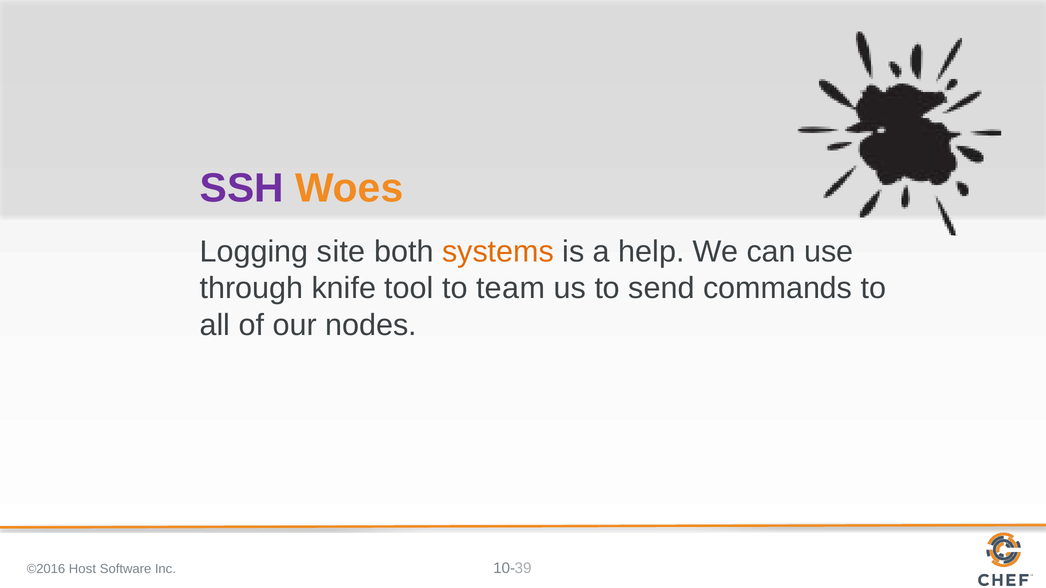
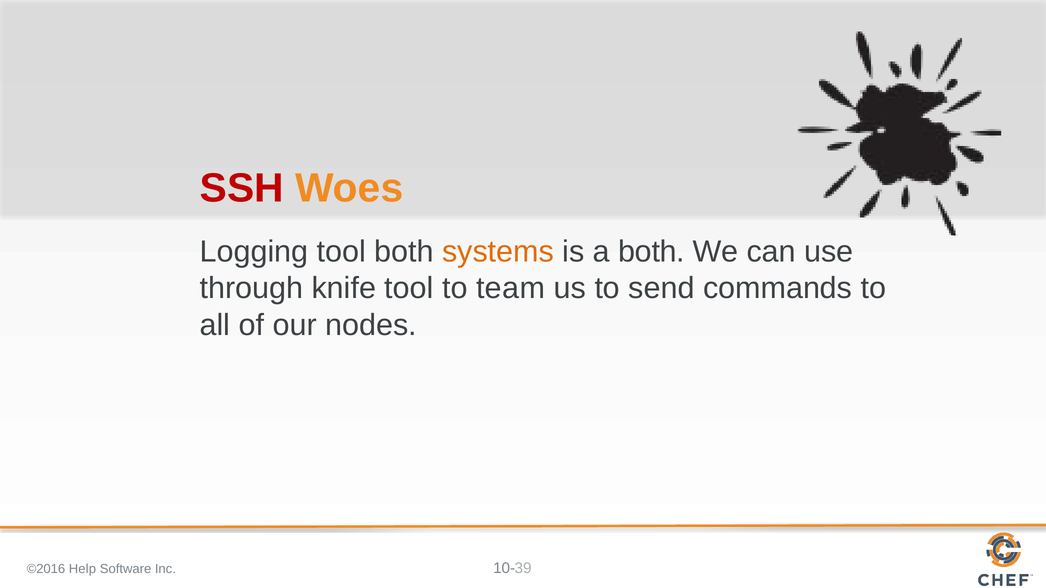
SSH colour: purple -> red (242, 188)
Logging site: site -> tool (341, 252)
a help: help -> both (652, 252)
Host: Host -> Help (82, 569)
